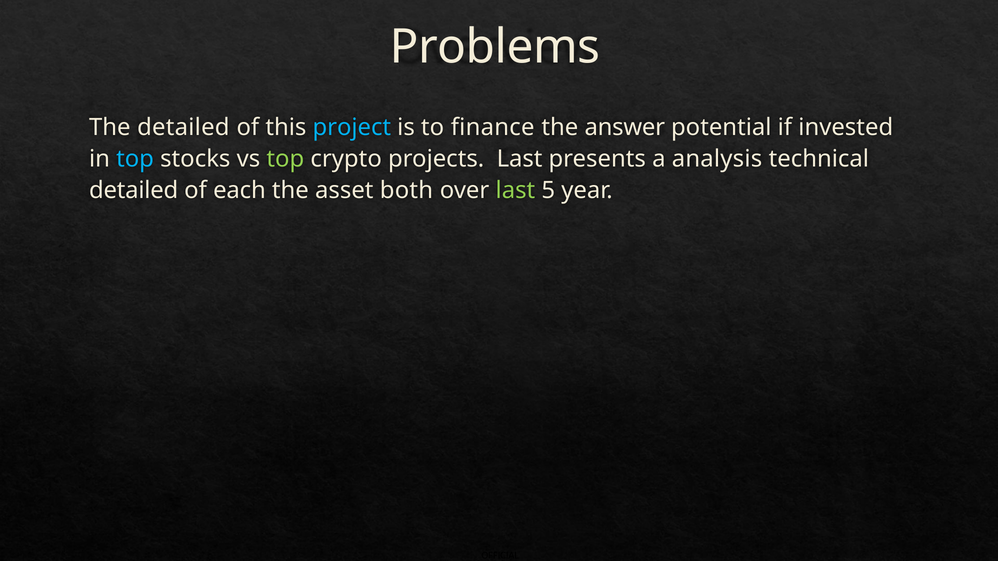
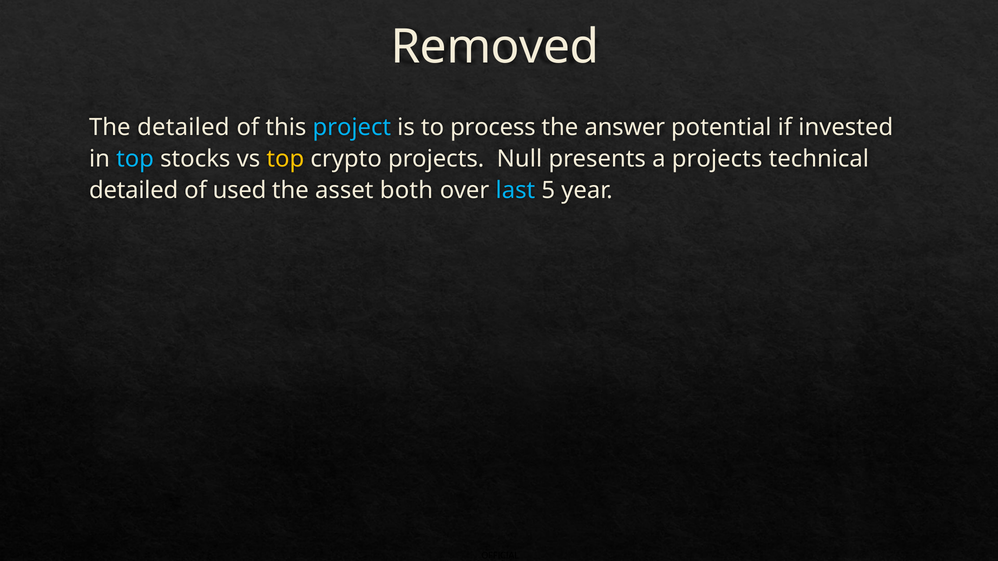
Problems: Problems -> Removed (495, 47)
finance: finance -> process (493, 127)
top colour: light green -> yellow (285, 159)
projects Last: Last -> Null (519, 159)
a analysis: analysis -> projects (717, 159)
each: each -> used (240, 190)
last colour: light green -> light blue (515, 190)
